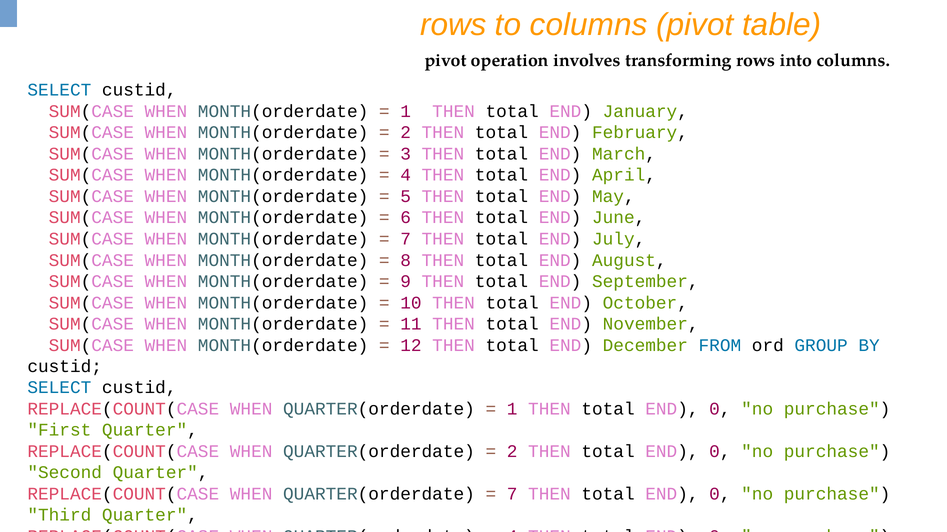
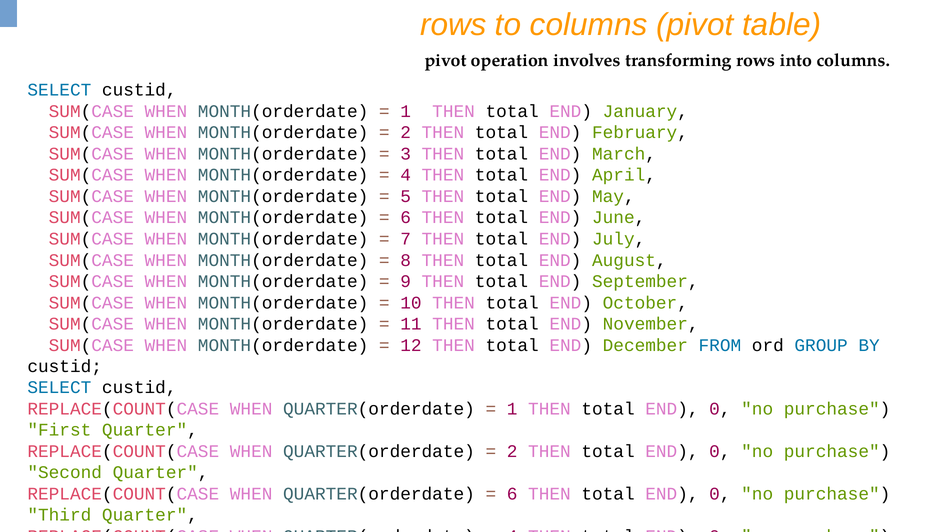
7: 7 -> 6 (512, 494)
